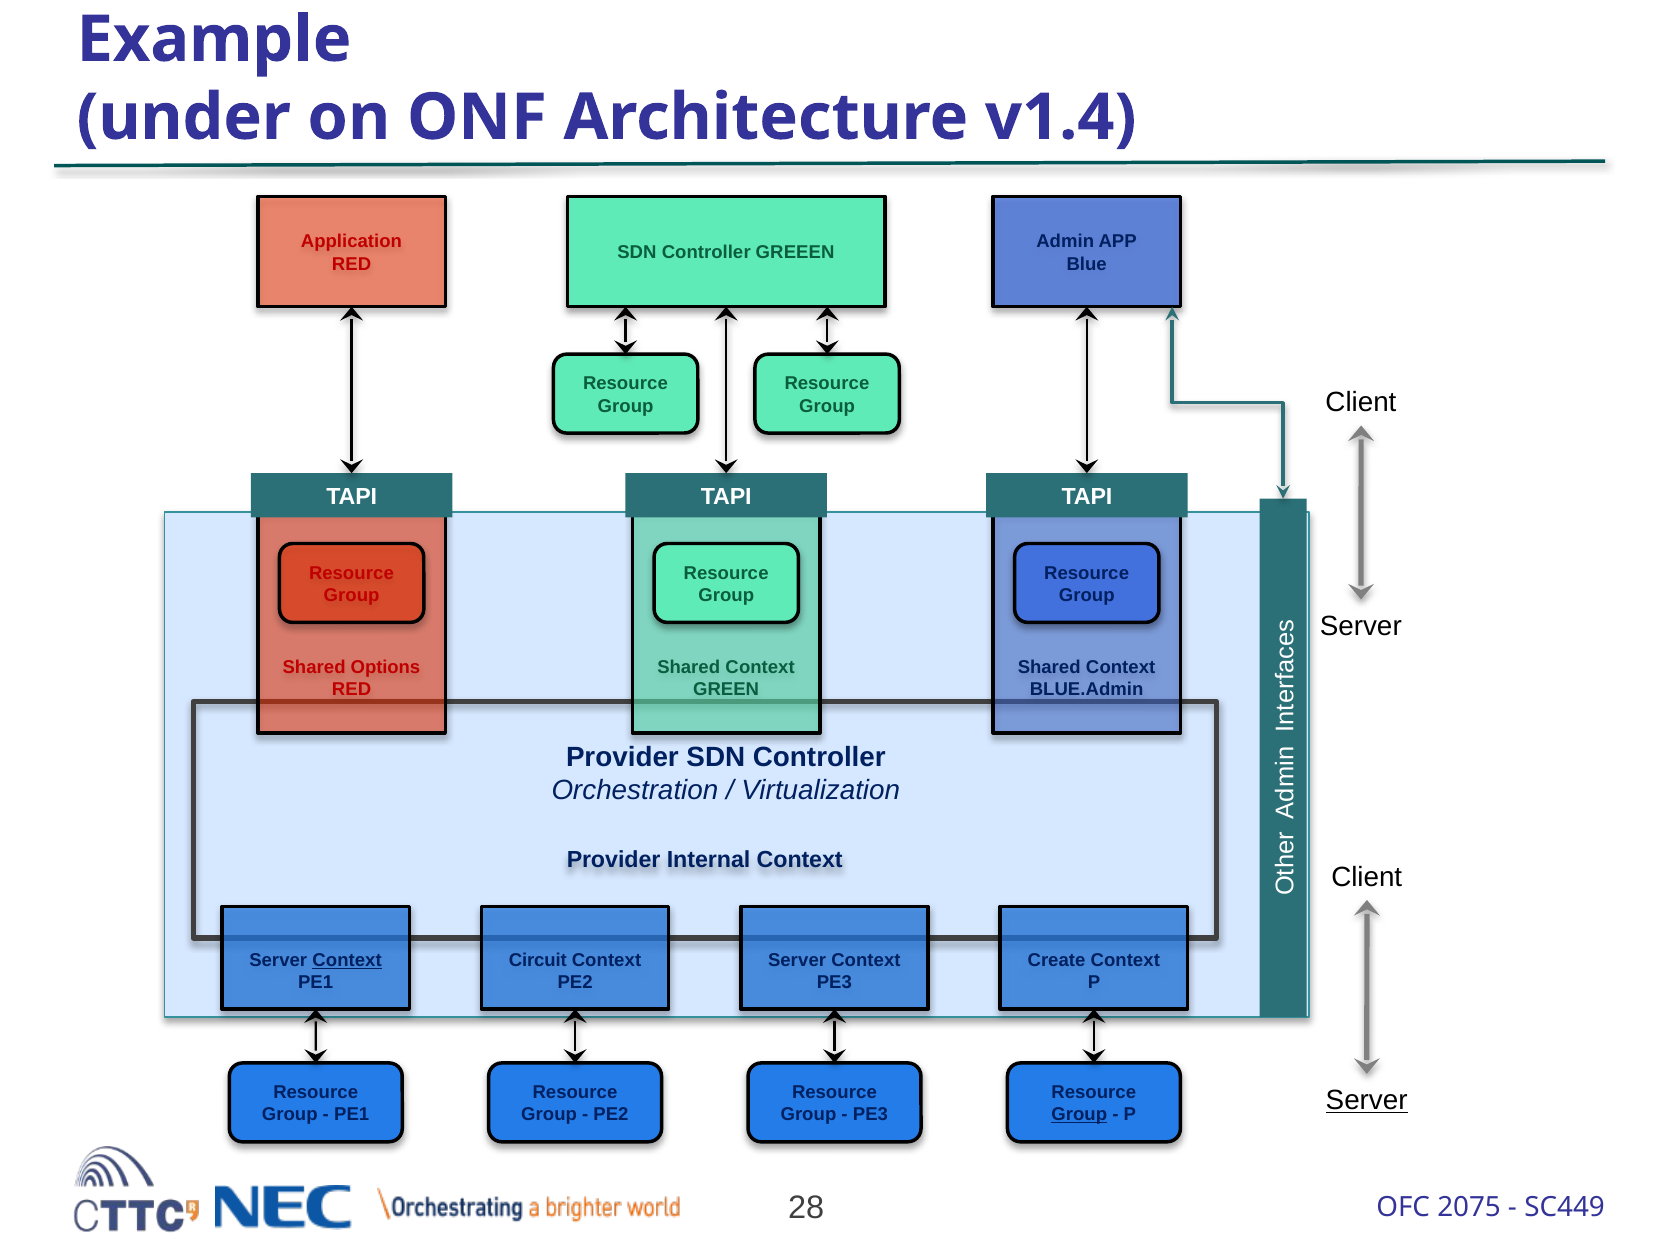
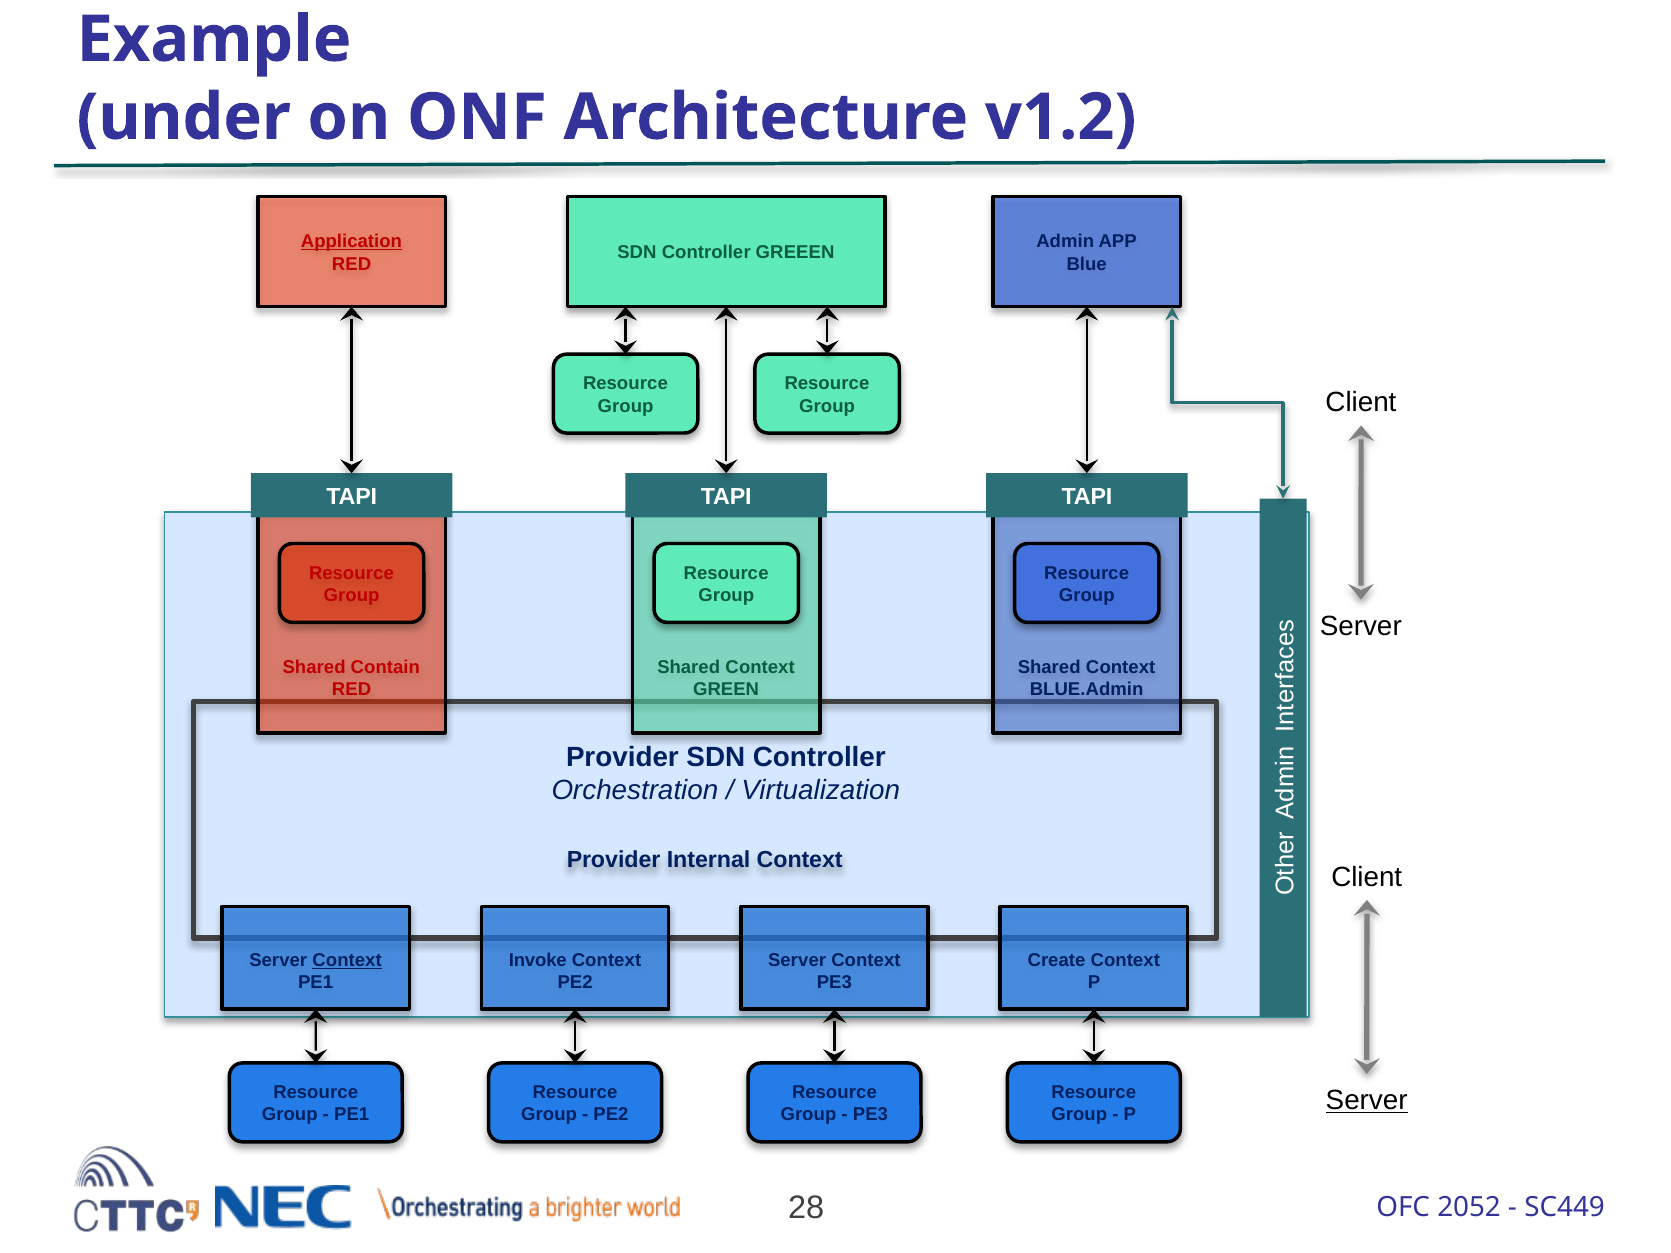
v1.4: v1.4 -> v1.2 (1061, 117)
Application underline: none -> present (351, 242)
Options: Options -> Contain (385, 668)
Circuit: Circuit -> Invoke (538, 961)
Group underline: present -> none (1079, 1115)
2075: 2075 -> 2052 (1469, 1208)
